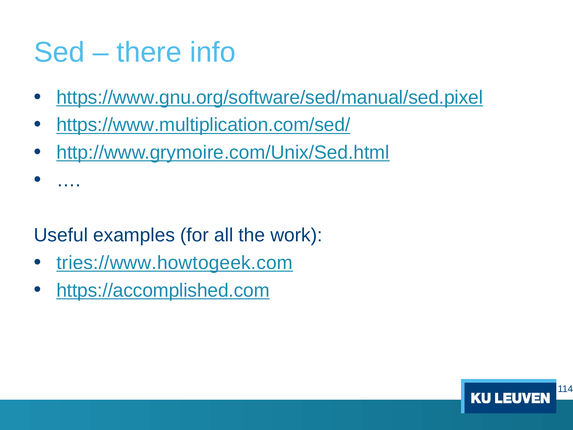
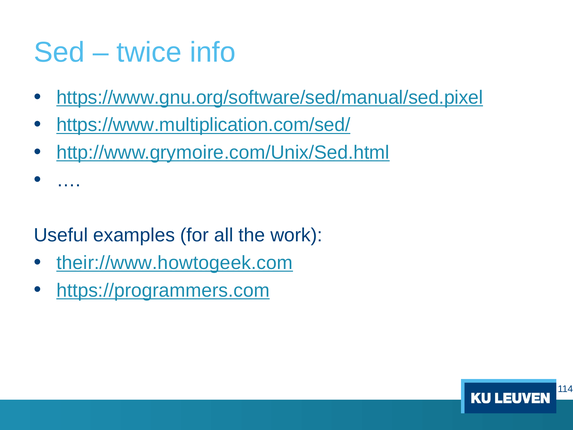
there: there -> twice (149, 52)
tries://www.howtogeek.com: tries://www.howtogeek.com -> their://www.howtogeek.com (175, 263)
https://accomplished.com: https://accomplished.com -> https://programmers.com (163, 290)
